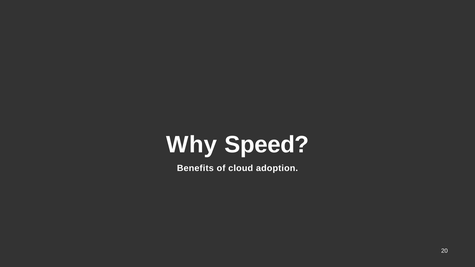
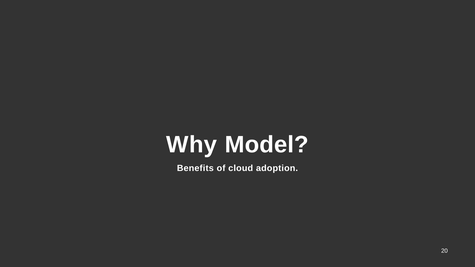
Speed: Speed -> Model (267, 145)
